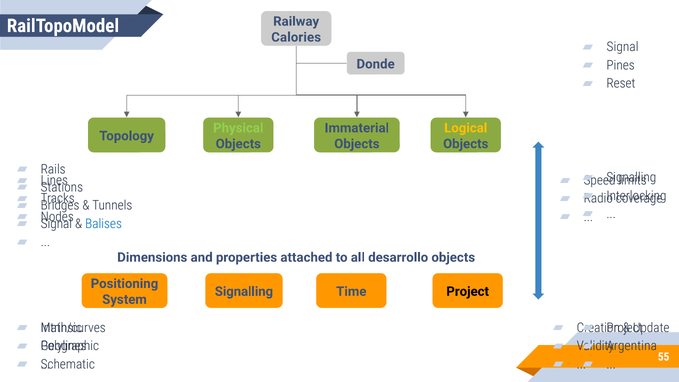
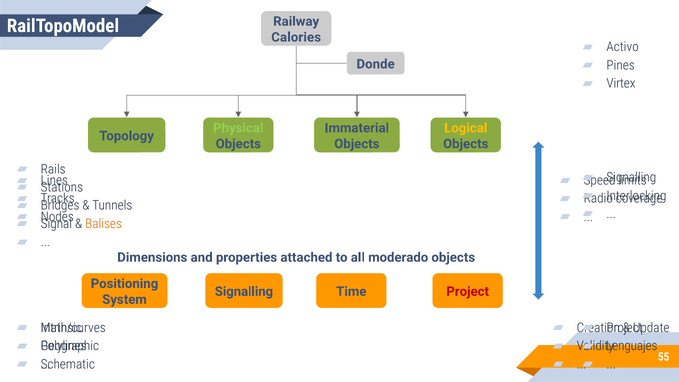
Signal: Signal -> Activo (623, 47)
Reset: Reset -> Virtex (621, 83)
Balises colour: blue -> orange (104, 224)
desarrollo: desarrollo -> moderado (398, 257)
Project colour: black -> red (468, 291)
Argentina: Argentina -> Lenguajes (632, 346)
